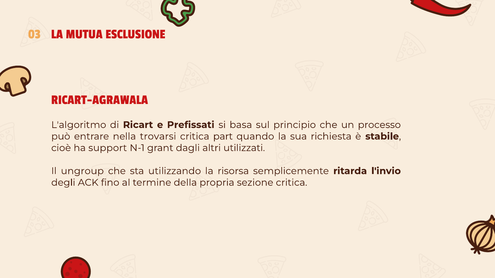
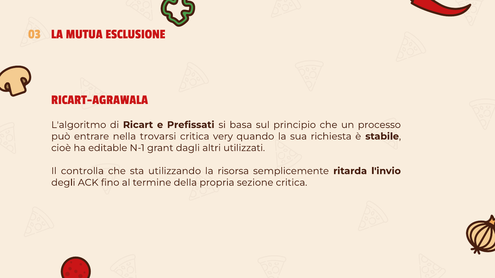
part: part -> very (223, 137)
support: support -> editable (108, 148)
ungroup: ungroup -> controlla (82, 171)
